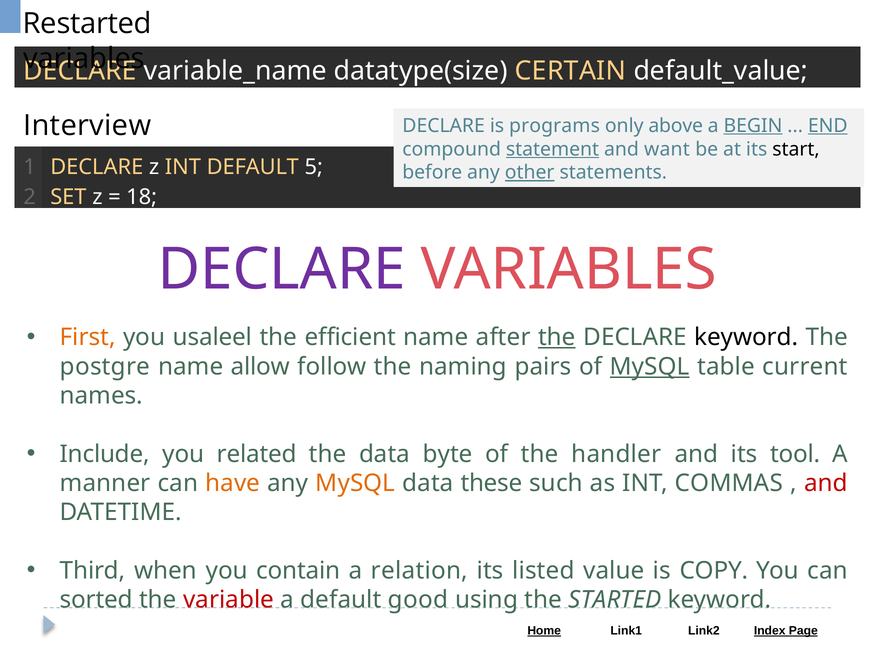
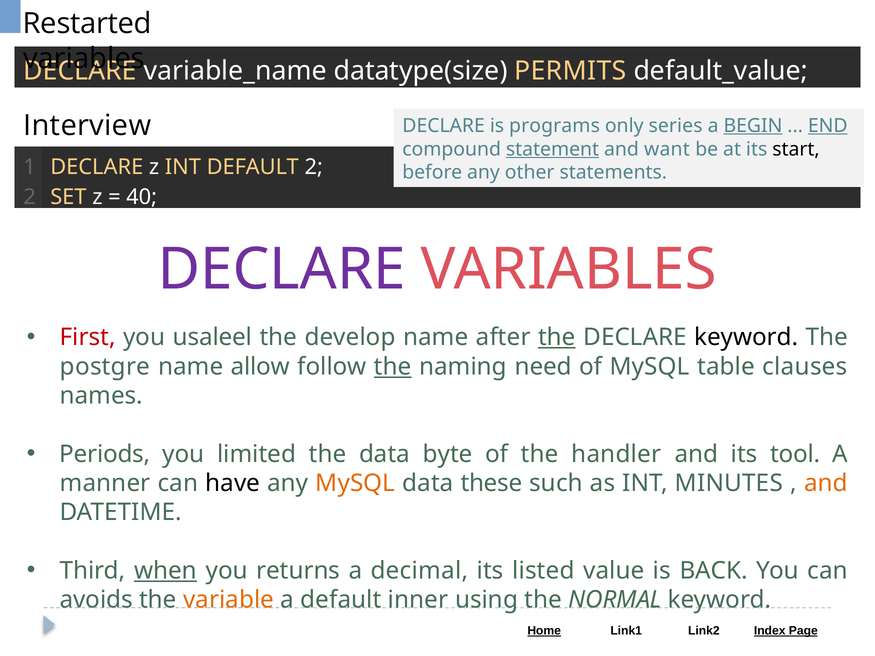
CERTAIN: CERTAIN -> PERMITS (570, 71)
above: above -> series (676, 126)
DEFAULT 5: 5 -> 2 (314, 167)
other underline: present -> none (530, 172)
18: 18 -> 40 (142, 197)
First colour: orange -> red (88, 338)
efficient: efficient -> develop (350, 338)
the underline: none -> present (393, 367)
pairs: pairs -> need (543, 367)
MySQL underline: present -> none (650, 367)
current: current -> clauses (805, 367)
Include: Include -> Periods (105, 454)
related: related -> limited (257, 454)
have colour: orange -> black (233, 483)
COMMAS: COMMAS -> MINUTES (729, 483)
and colour: red -> orange (826, 483)
when underline: none -> present (166, 571)
contain: contain -> returns (298, 571)
relation: relation -> decimal (419, 571)
COPY: COPY -> BACK (714, 571)
sorted: sorted -> avoids (96, 600)
variable colour: red -> orange (229, 600)
good: good -> inner (418, 600)
STARTED: STARTED -> NORMAL (615, 600)
